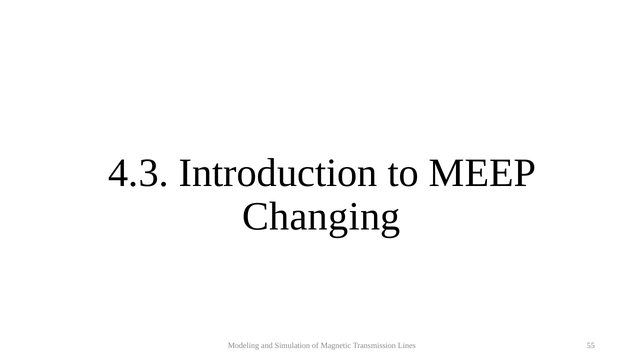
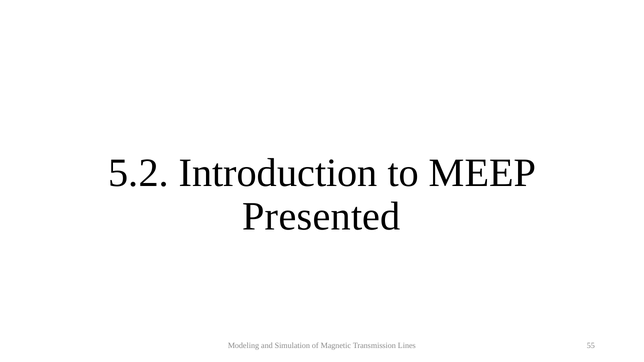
4.3: 4.3 -> 5.2 (139, 173)
Changing: Changing -> Presented (321, 217)
